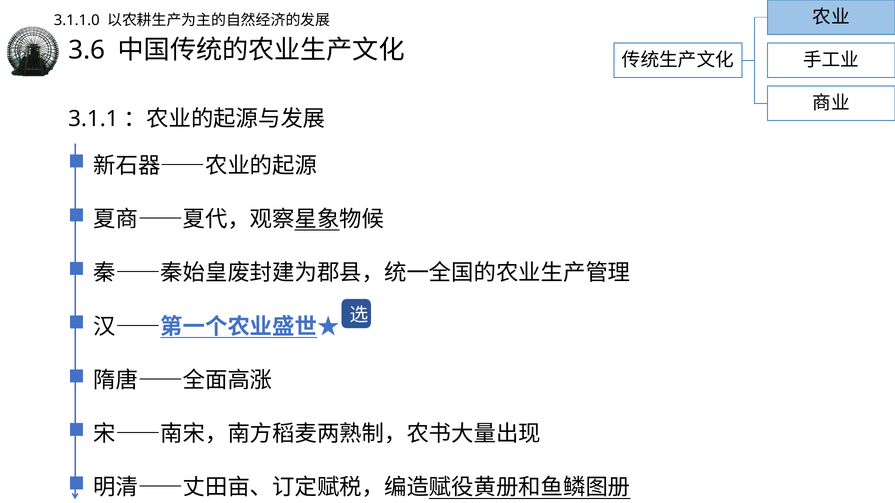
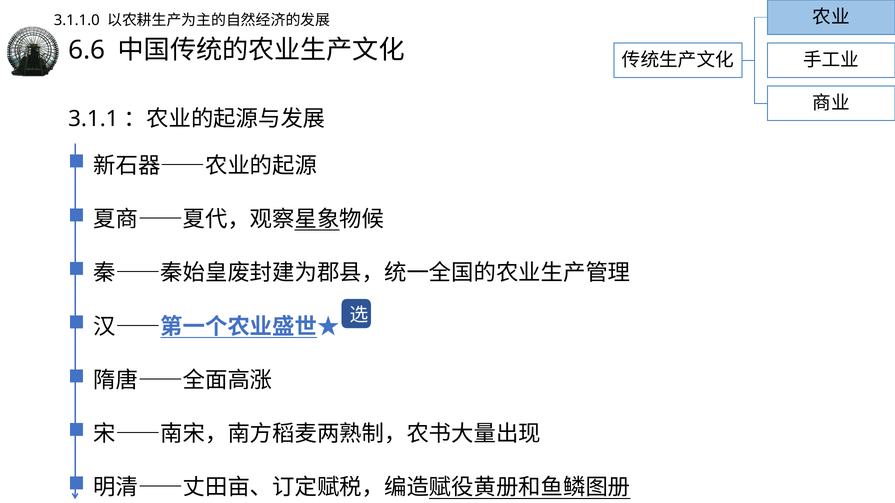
3.6: 3.6 -> 6.6 (87, 50)
